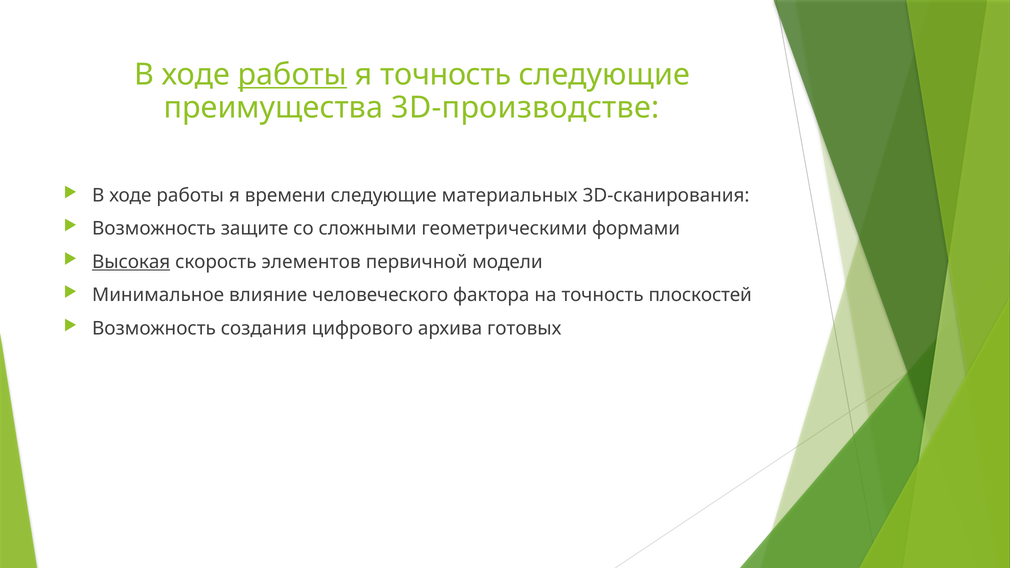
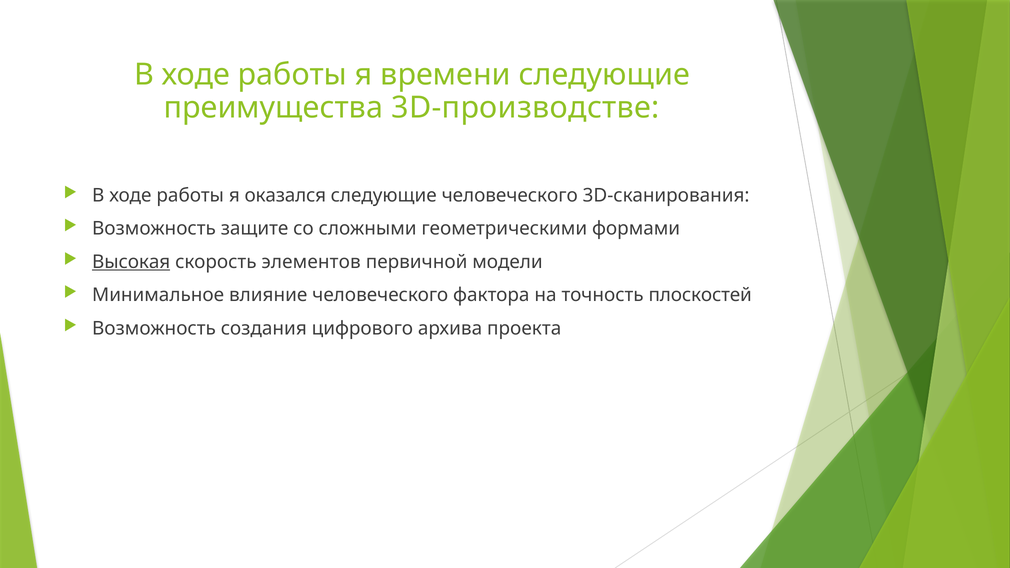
работы underline: present -> none (292, 75)
я точность: точность -> времени (446, 75)
времени: времени -> оказался (285, 195)
следующие материальных: материальных -> человеческого (510, 195)
готовых: готовых -> проекта (524, 328)
